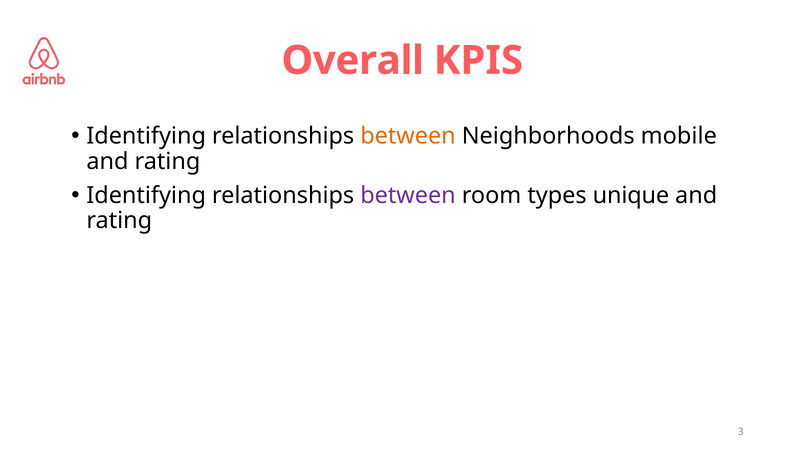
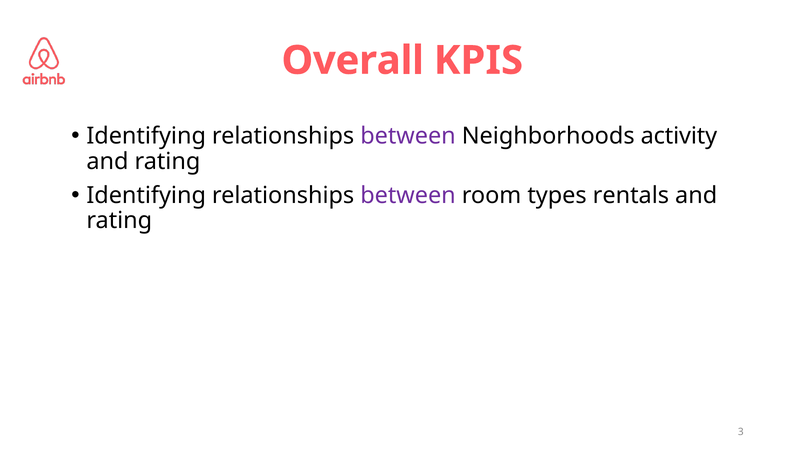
between colour: orange -> purple (408, 136)
mobile: mobile -> activity (679, 136)
unique: unique -> rentals (631, 195)
